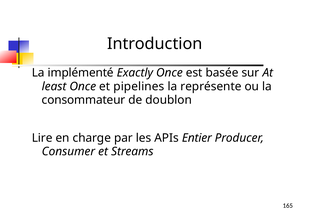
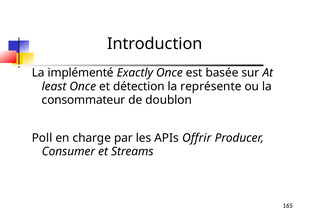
pipelines: pipelines -> détection (139, 86)
Lire: Lire -> Poll (42, 138)
Entier: Entier -> Offrir (197, 138)
